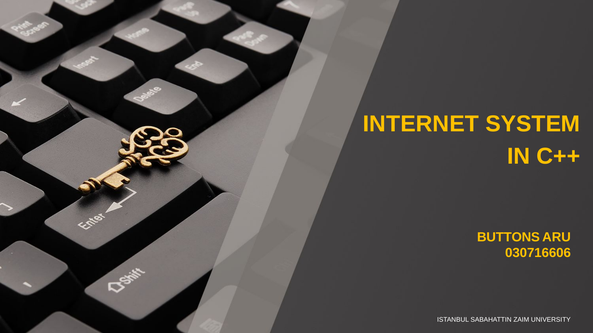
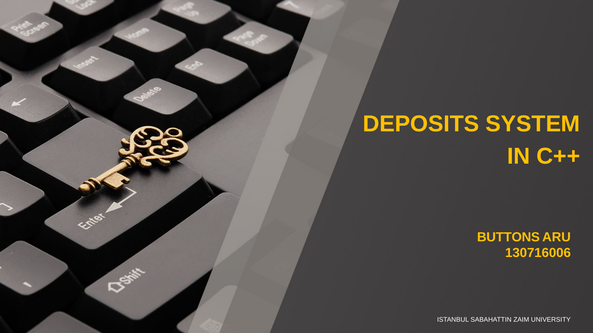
INTERNET: INTERNET -> DEPOSITS (421, 124)
030716606: 030716606 -> 130716006 (538, 253)
